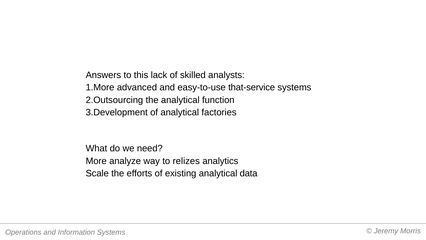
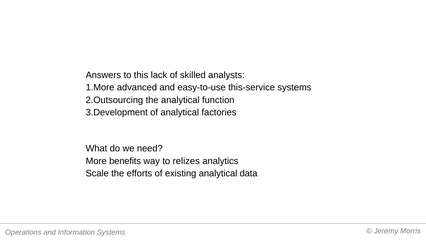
that-service: that-service -> this-service (252, 87)
analyze: analyze -> benefits (125, 161)
